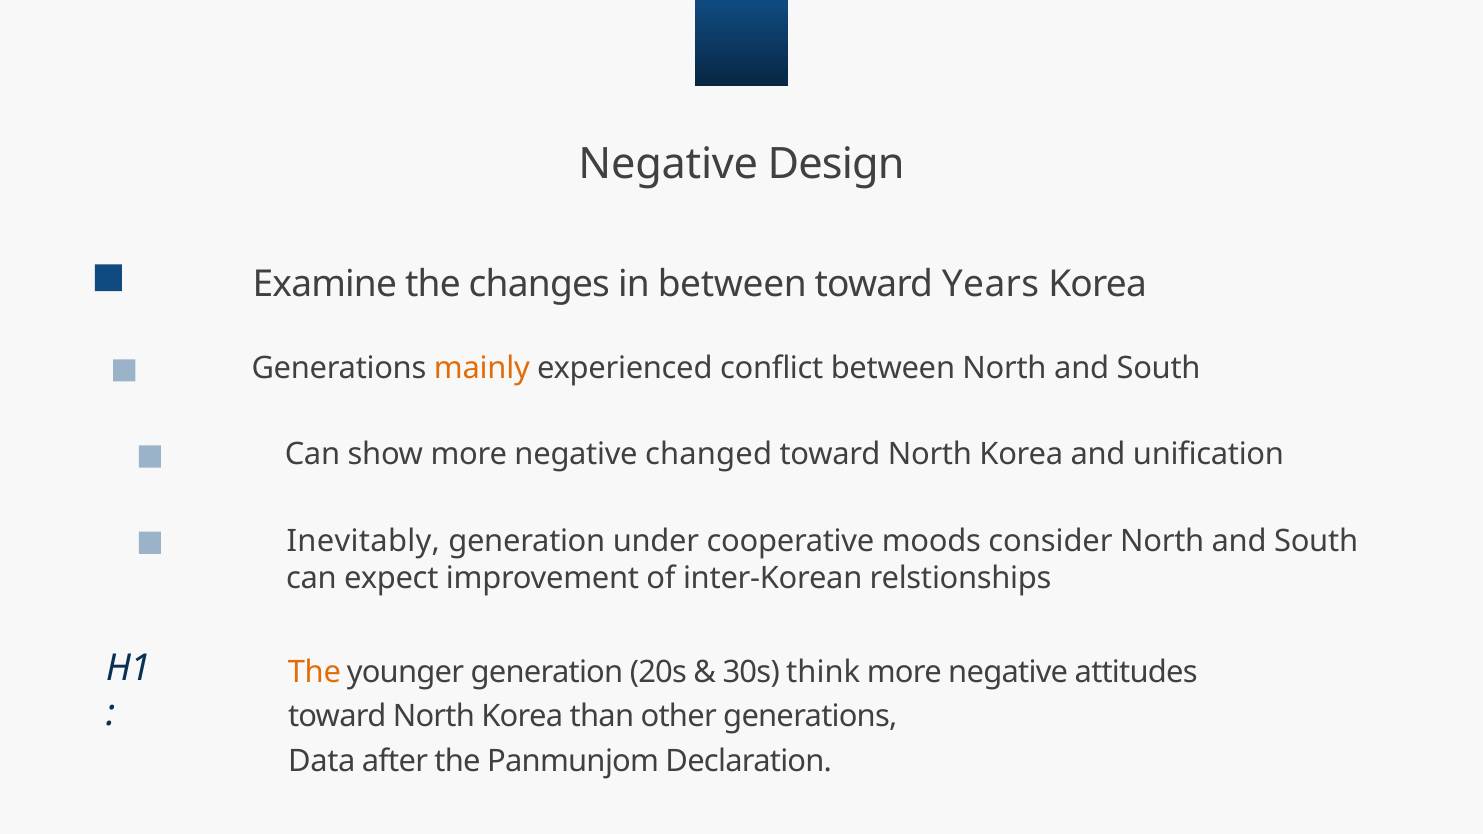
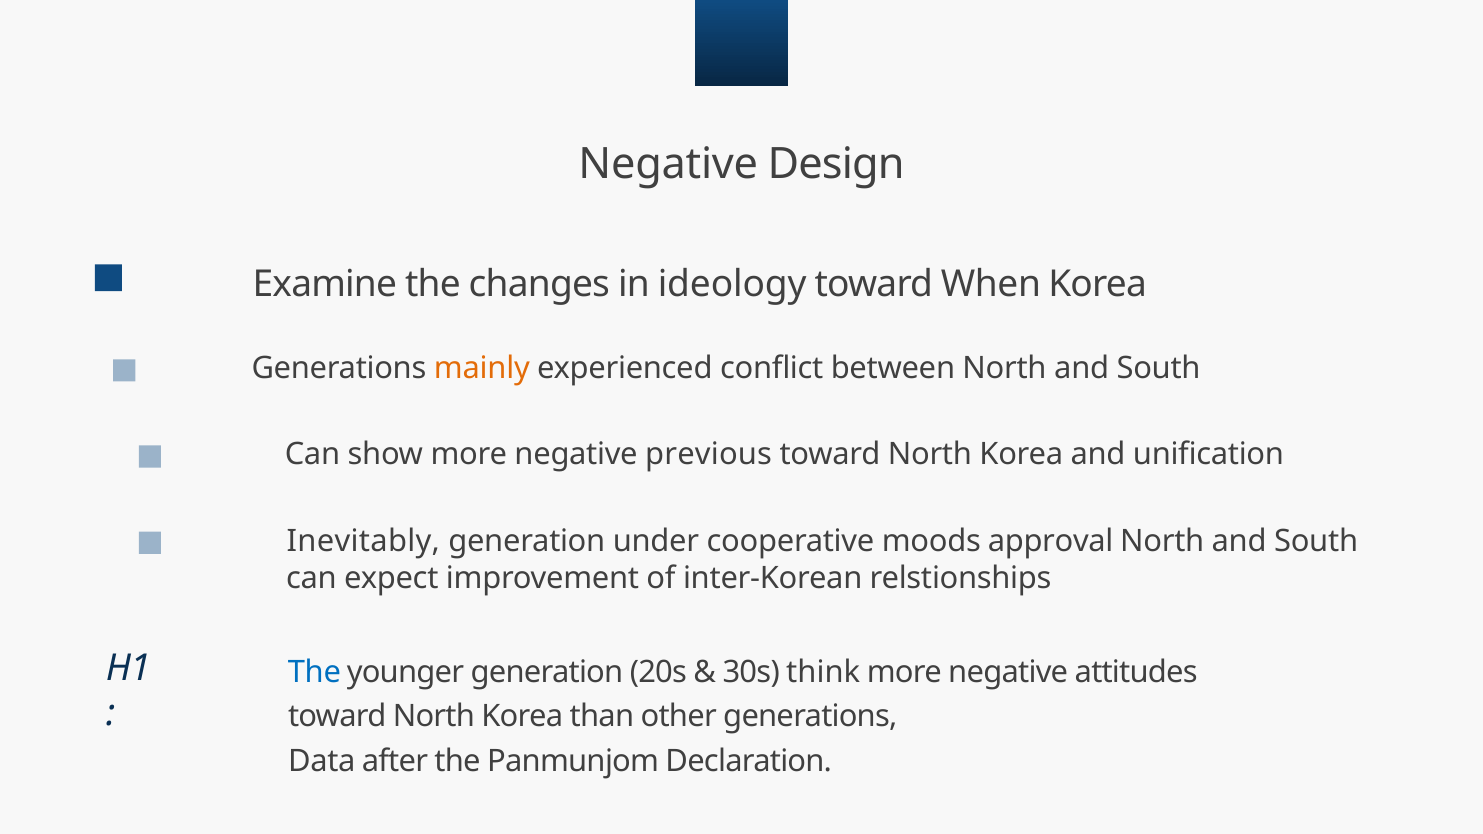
in between: between -> ideology (732, 284)
Years: Years -> When (991, 284)
changed: changed -> previous (709, 455)
consider: consider -> approval (1051, 541)
The colour: orange -> blue (314, 672)
